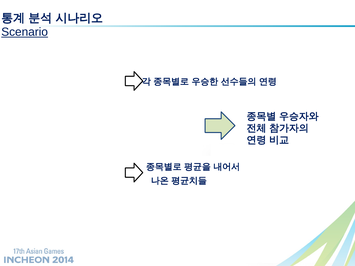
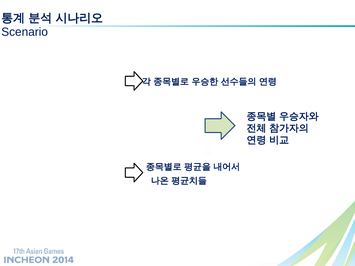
Scenario underline: present -> none (25, 32)
